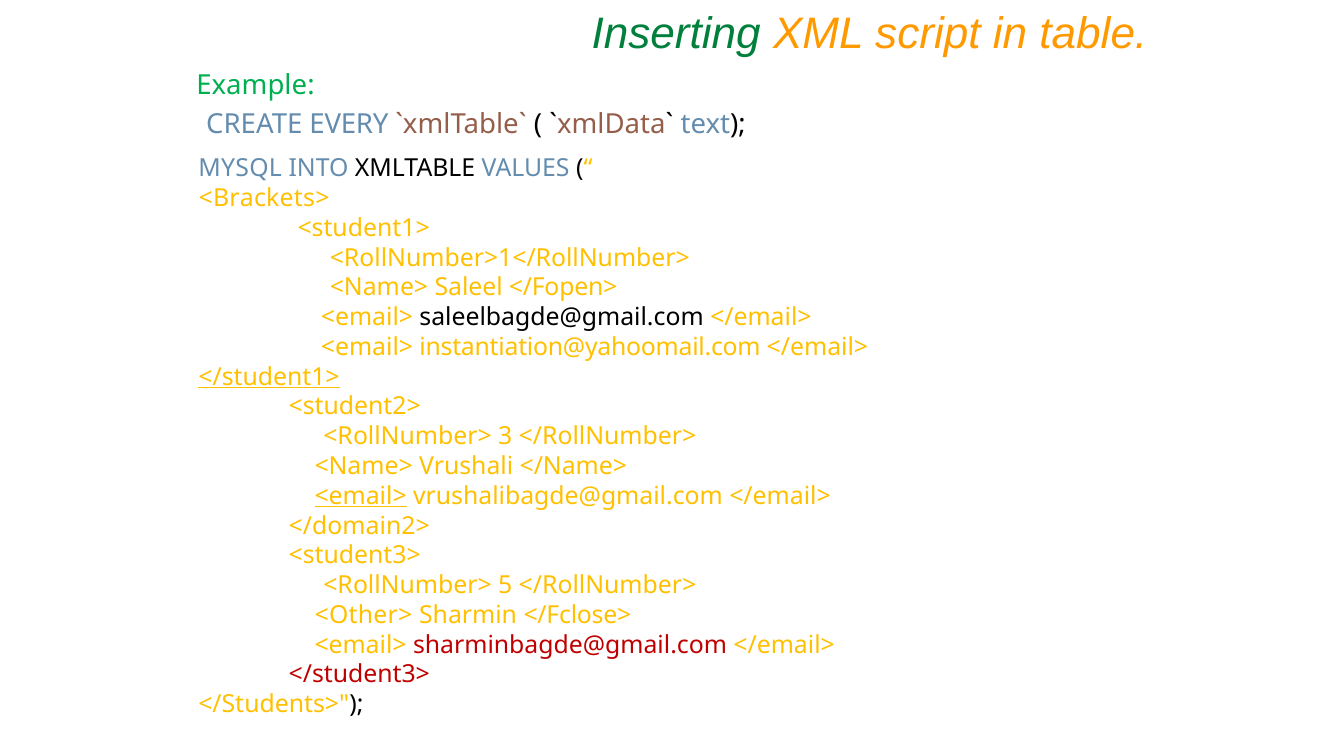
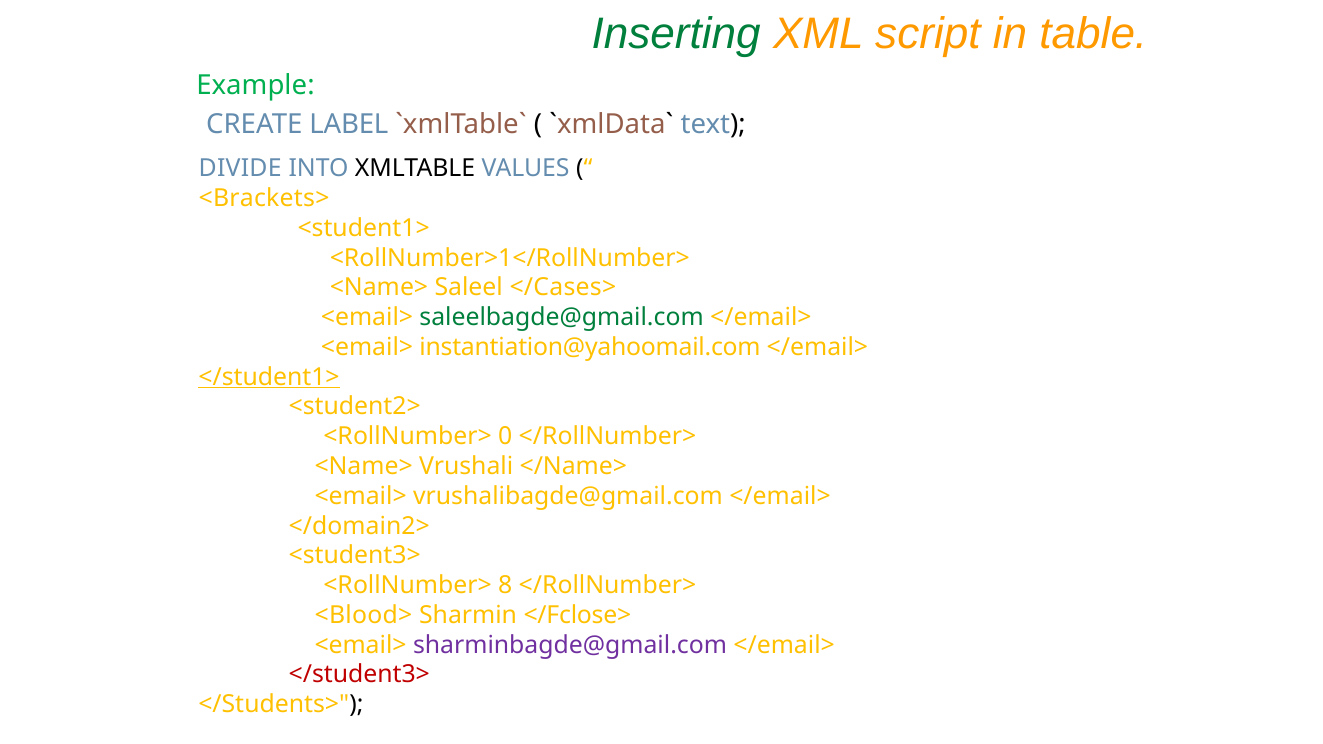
EVERY: EVERY -> LABEL (349, 124)
MYSQL: MYSQL -> DIVIDE (240, 169)
</Fopen>: </Fopen> -> </Cases> (563, 288)
saleelbagde@gmail.com colour: black -> green (562, 318)
3: 3 -> 0 (505, 437)
<email> underline: present -> none (361, 496)
5: 5 -> 8 (505, 585)
<Other>: <Other> -> <Blood> (363, 615)
sharminbagde@gmail.com colour: red -> purple (570, 645)
